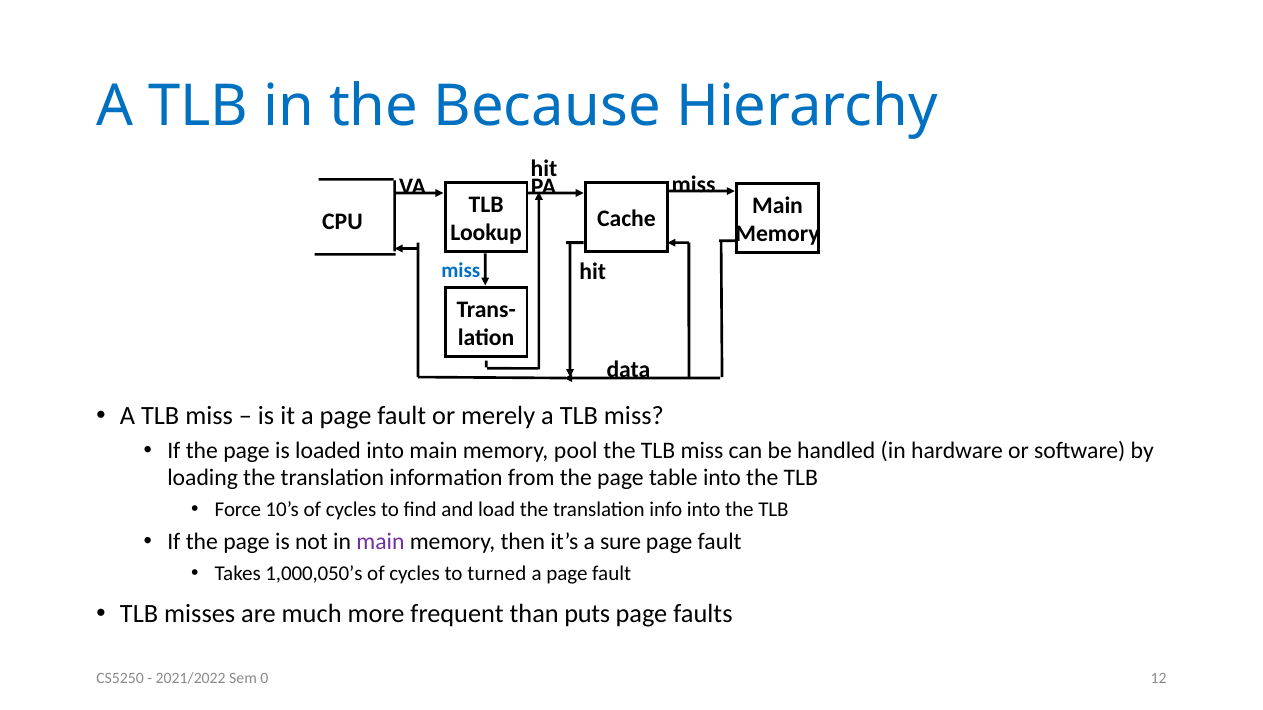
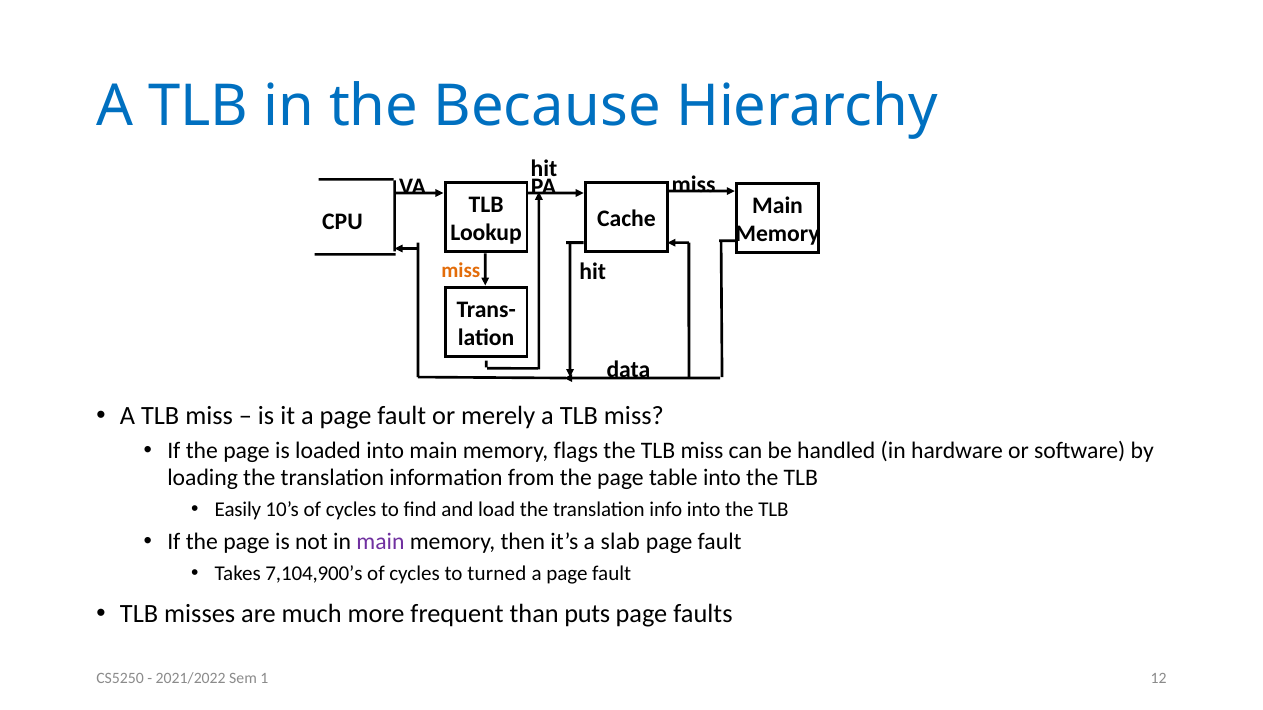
miss colour: blue -> orange (461, 270)
pool: pool -> flags (576, 451)
Force: Force -> Easily (238, 510)
sure: sure -> slab (620, 542)
1,000,050’s: 1,000,050’s -> 7,104,900’s (314, 574)
0: 0 -> 1 (264, 678)
